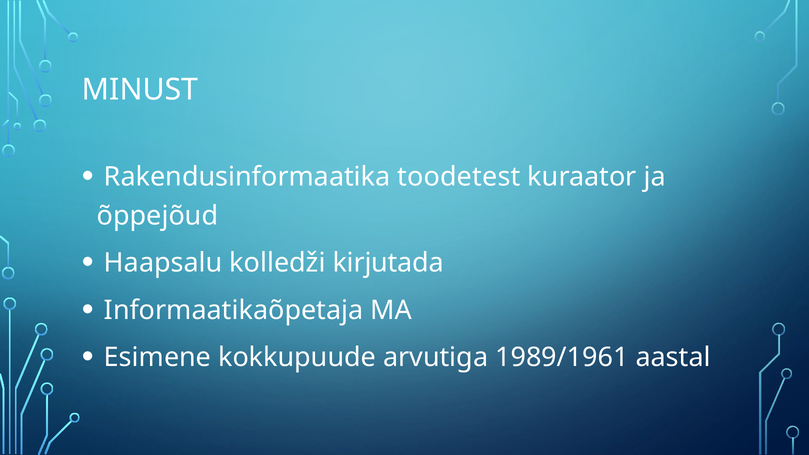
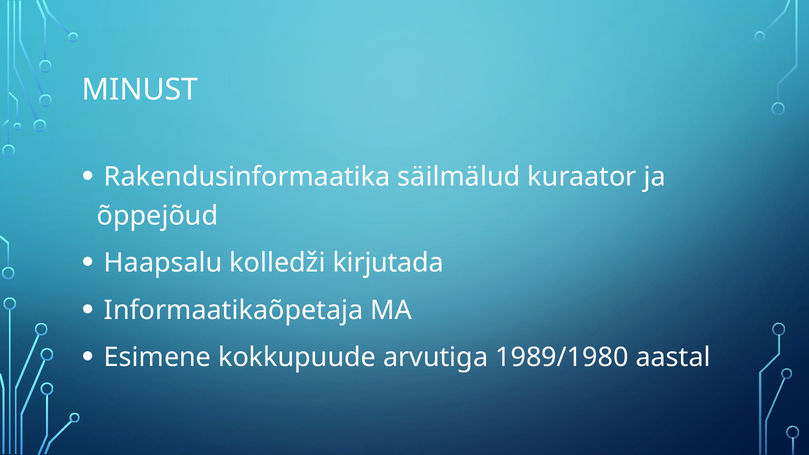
toodetest: toodetest -> säilmälud (459, 177)
1989/1961: 1989/1961 -> 1989/1980 (562, 358)
